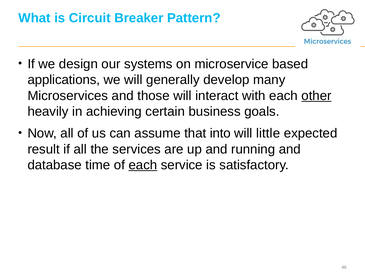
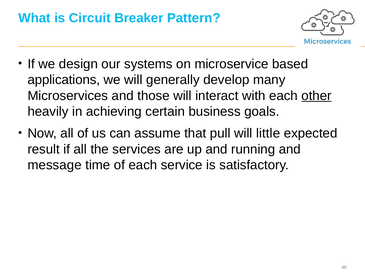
into: into -> pull (220, 133)
database: database -> message (55, 165)
each underline: present -> none (143, 165)
